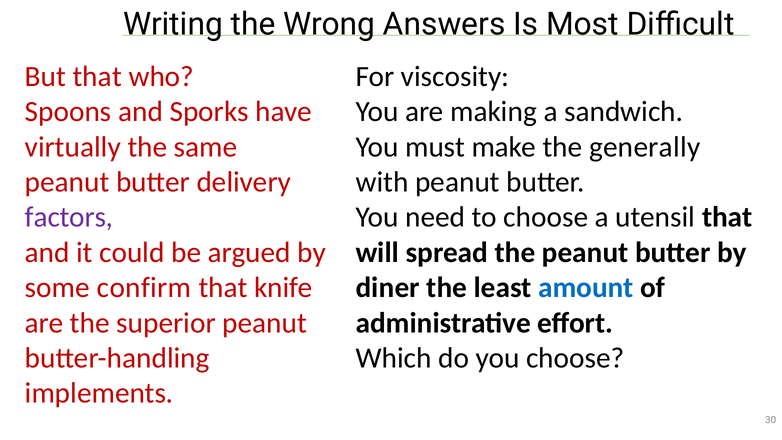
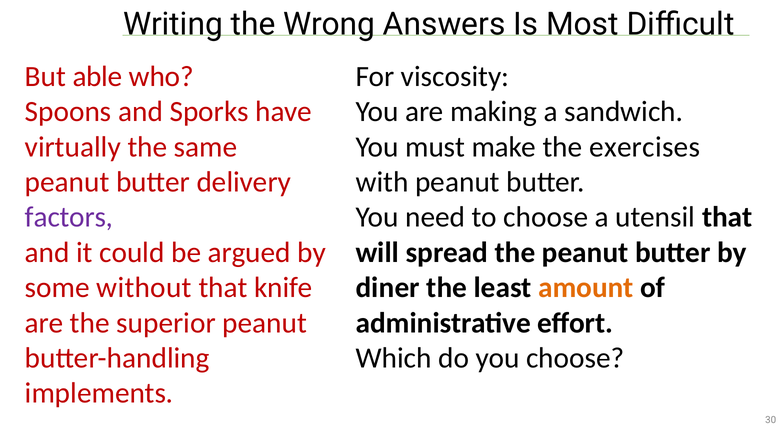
But that: that -> able (97, 76)
generally: generally -> exercises (645, 147)
confirm: confirm -> without (144, 288)
amount colour: blue -> orange (586, 288)
